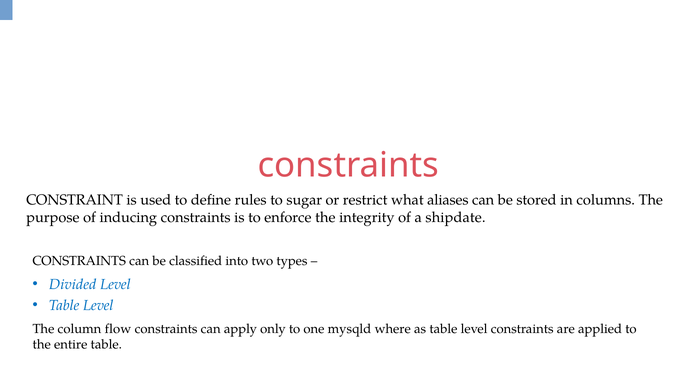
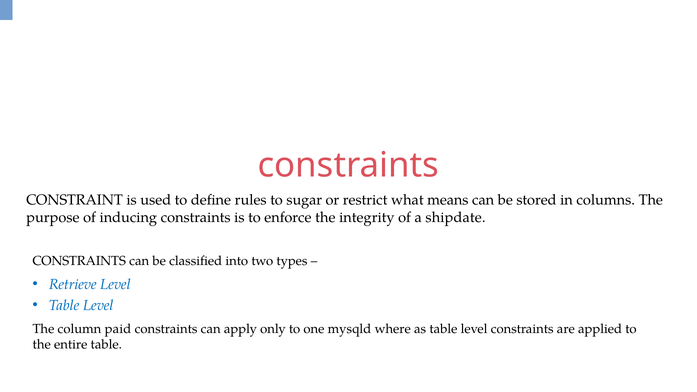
aliases: aliases -> means (448, 200)
Divided: Divided -> Retrieve (73, 284)
flow: flow -> paid (118, 329)
